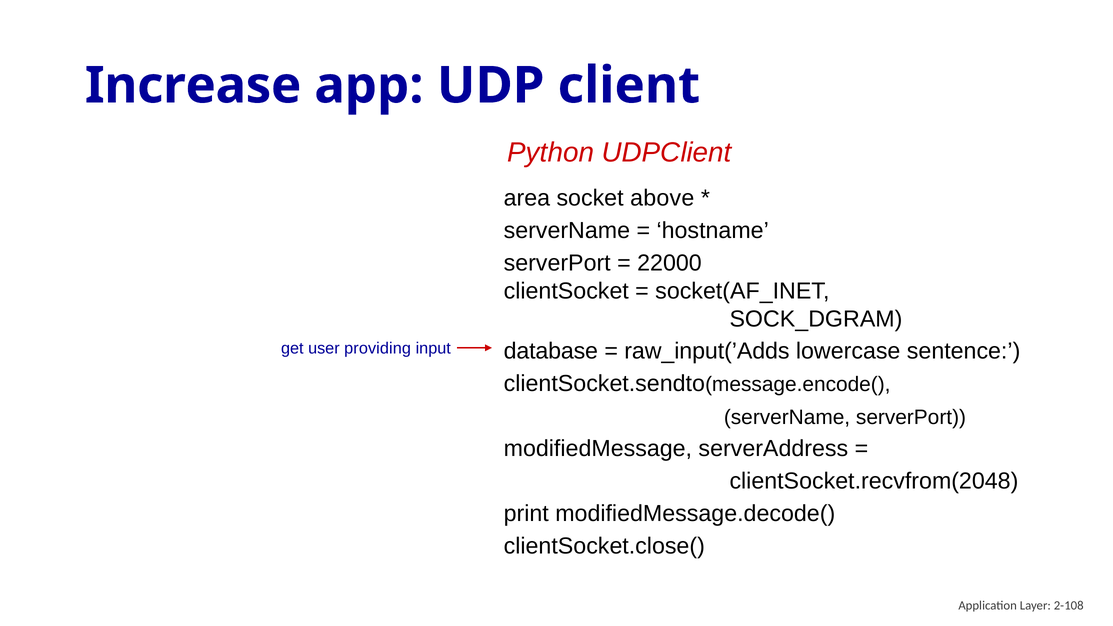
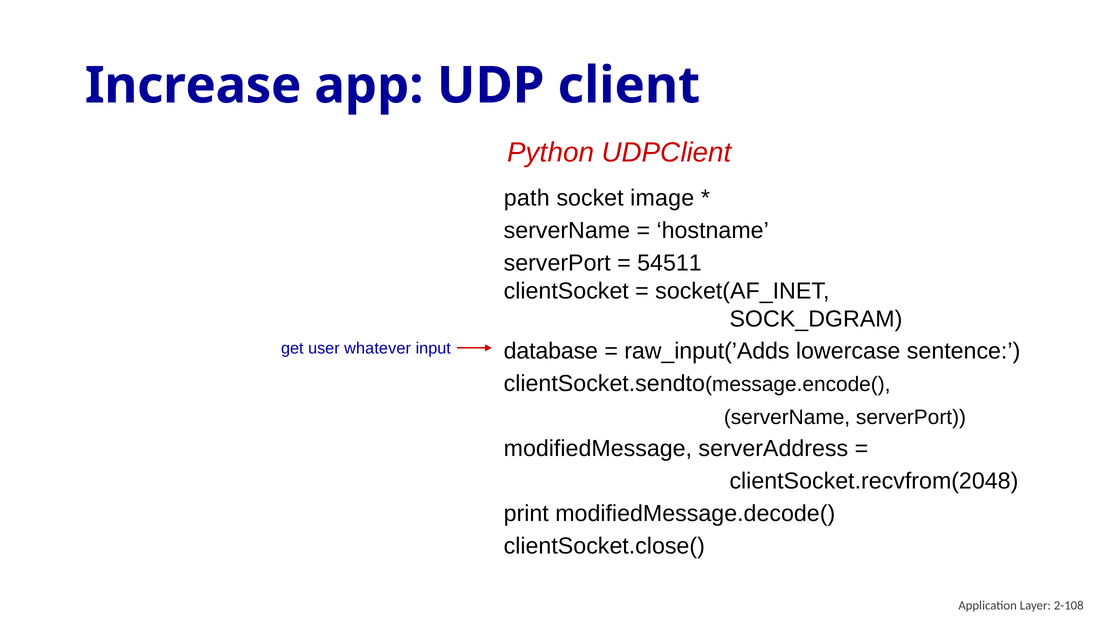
area: area -> path (527, 198)
above: above -> image (662, 198)
22000: 22000 -> 54511 (669, 263)
providing: providing -> whatever (378, 348)
